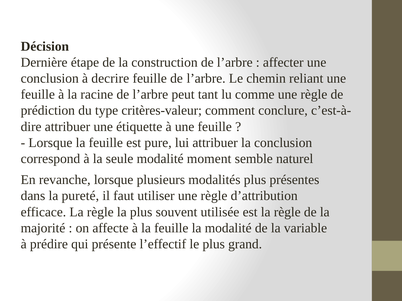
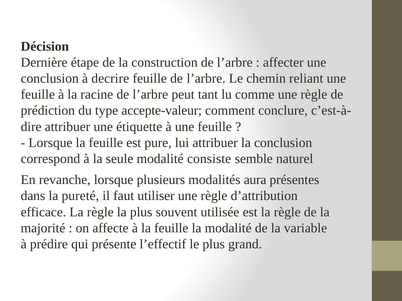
critères-valeur: critères-valeur -> accepte-valeur (162, 111)
moment: moment -> consiste (209, 159)
modalités plus: plus -> aura (255, 180)
